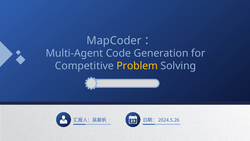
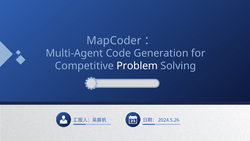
Problem colour: yellow -> white (137, 66)
